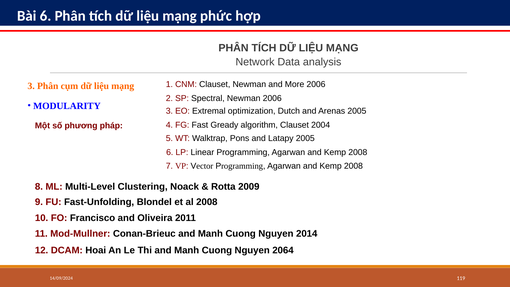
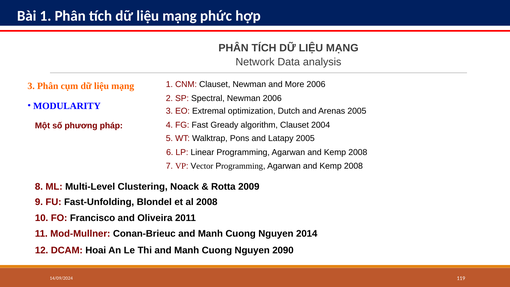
Bài 6: 6 -> 1 (46, 16)
2064: 2064 -> 2090 (283, 250)
